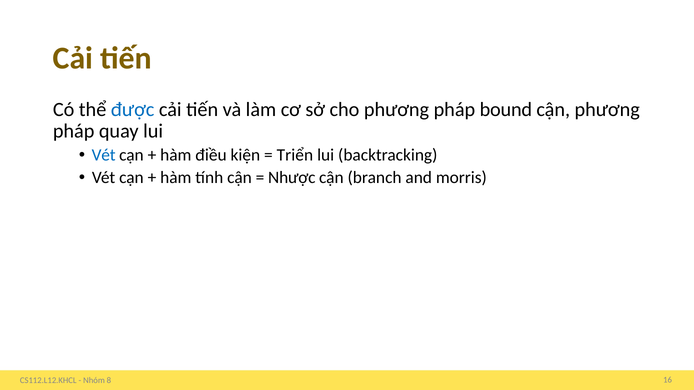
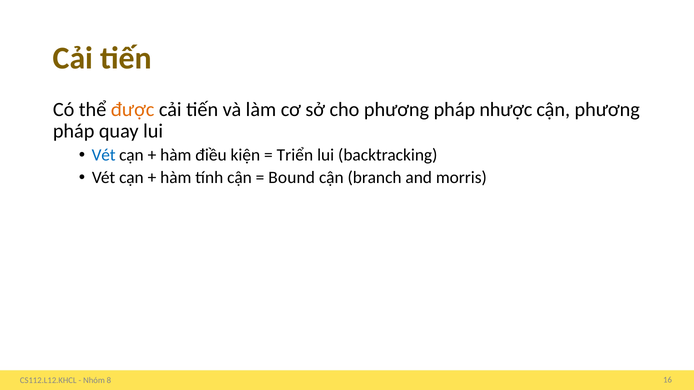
được colour: blue -> orange (133, 110)
bound: bound -> nhược (506, 110)
Nhược: Nhược -> Bound (292, 178)
